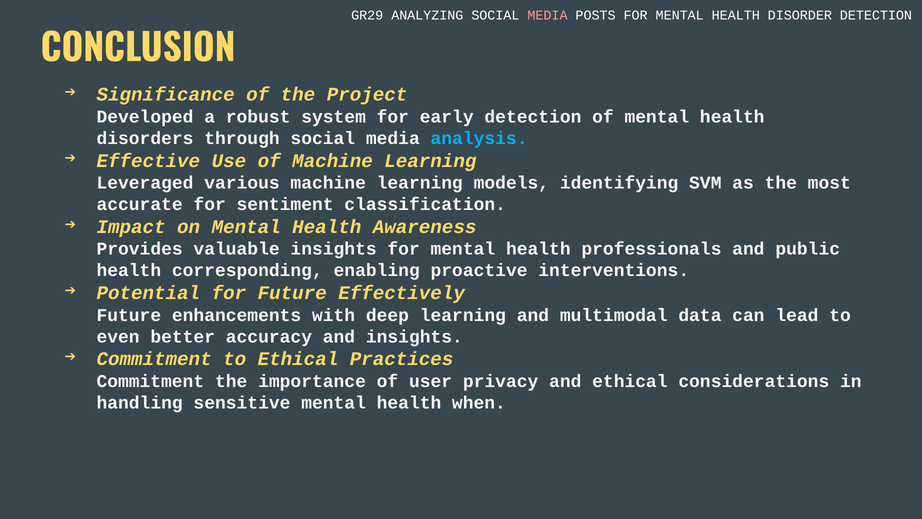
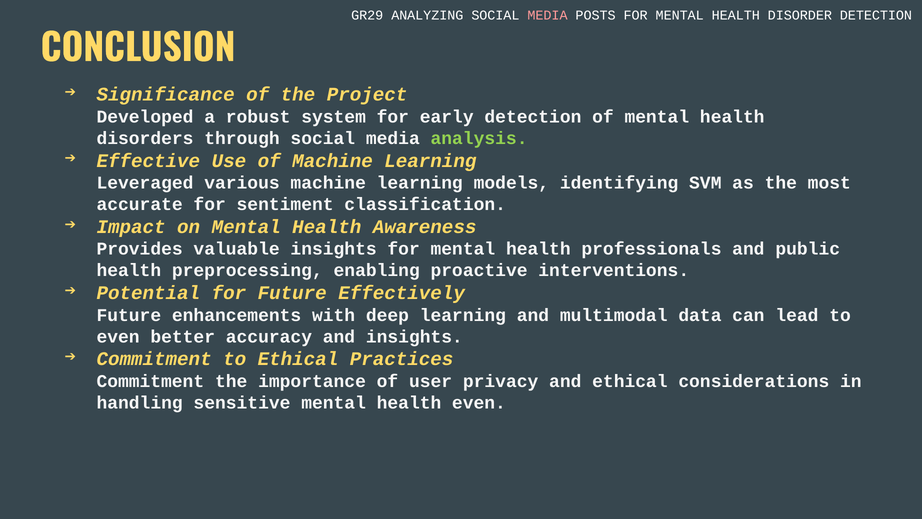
analysis colour: light blue -> light green (479, 138)
corresponding: corresponding -> preprocessing (247, 270)
health when: when -> even (479, 403)
